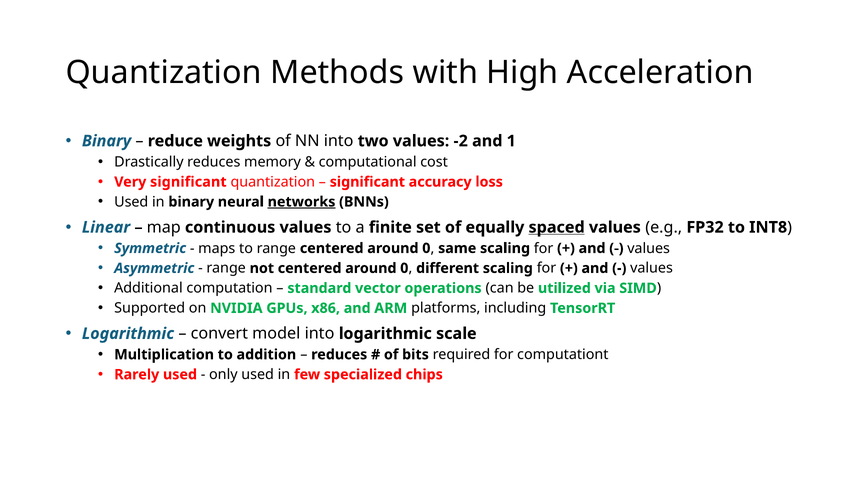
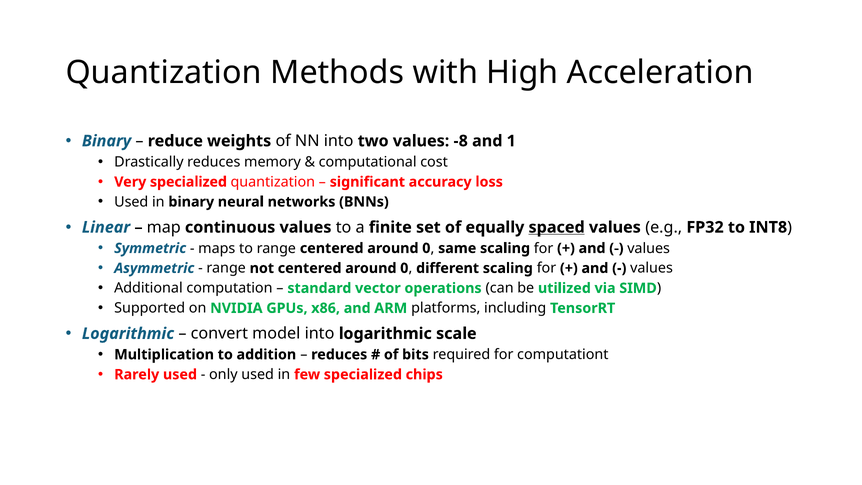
-2: -2 -> -8 (461, 141)
Very significant: significant -> specialized (188, 182)
networks underline: present -> none (302, 202)
